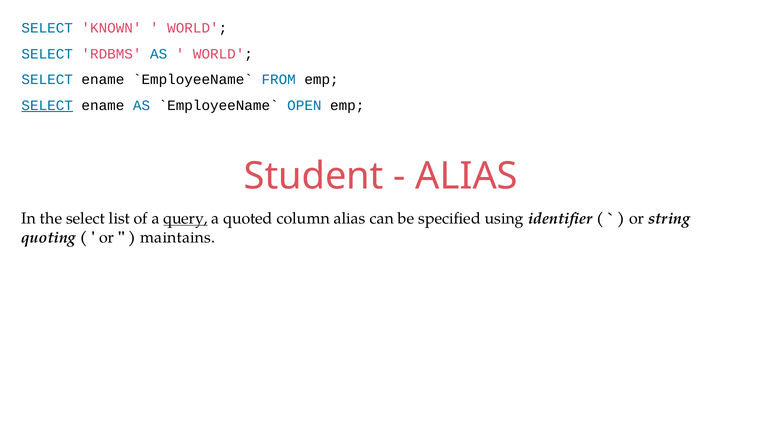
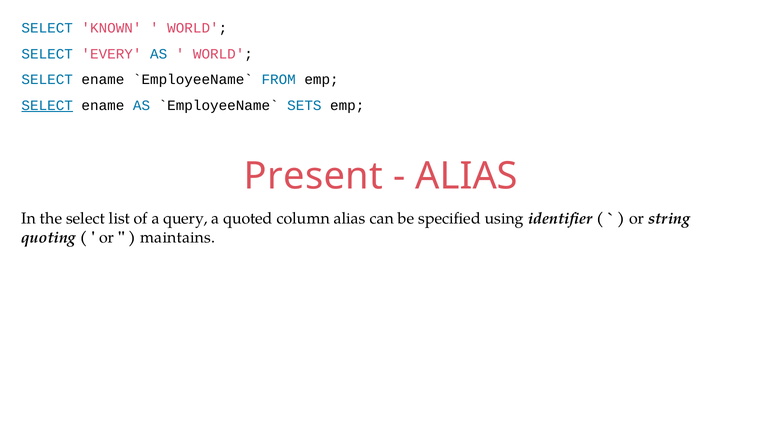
RDBMS: RDBMS -> EVERY (111, 54)
OPEN: OPEN -> SETS (304, 105)
Student: Student -> Present (313, 176)
query underline: present -> none (186, 218)
